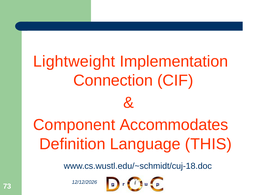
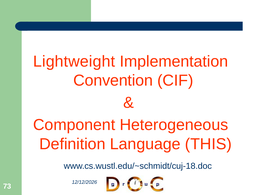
Connection: Connection -> Convention (113, 80)
Accommodates: Accommodates -> Heterogeneous (174, 125)
